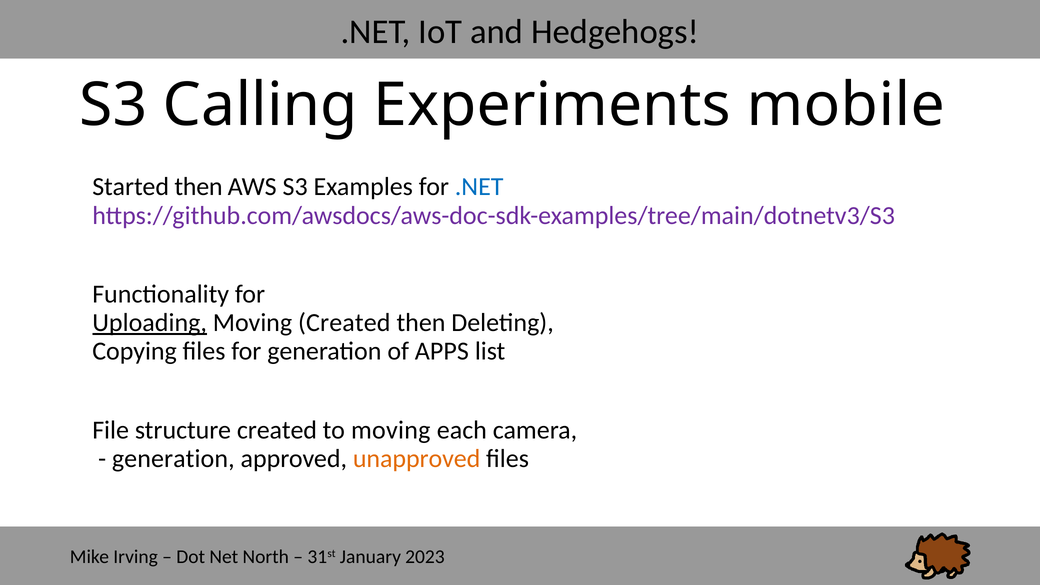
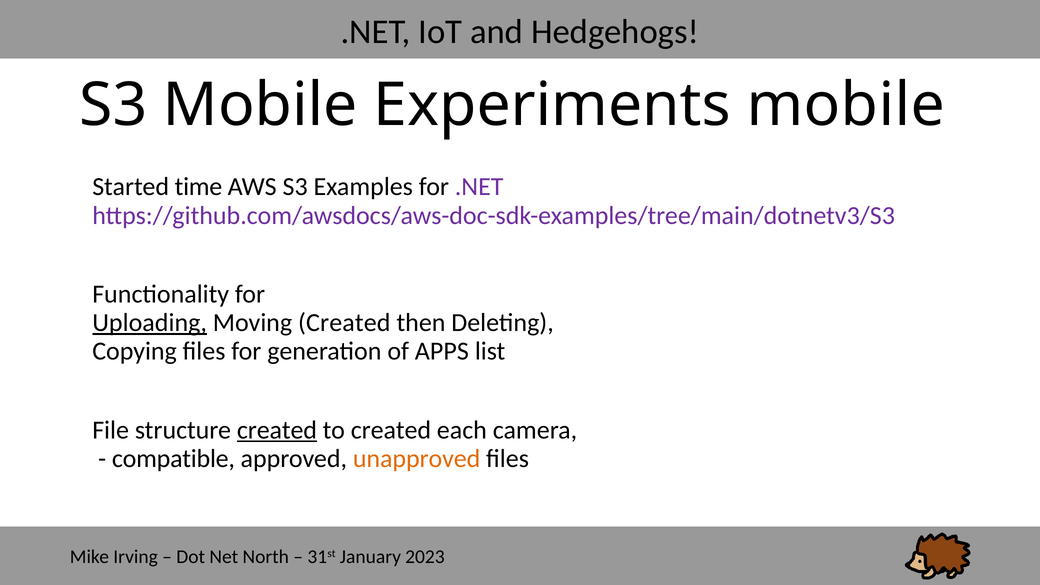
S3 Calling: Calling -> Mobile (260, 105)
Started then: then -> time (199, 187)
.NET colour: blue -> purple (479, 187)
created underline: none -> present (277, 430)
to moving: moving -> created (391, 430)
generation: generation -> compatible (173, 459)
